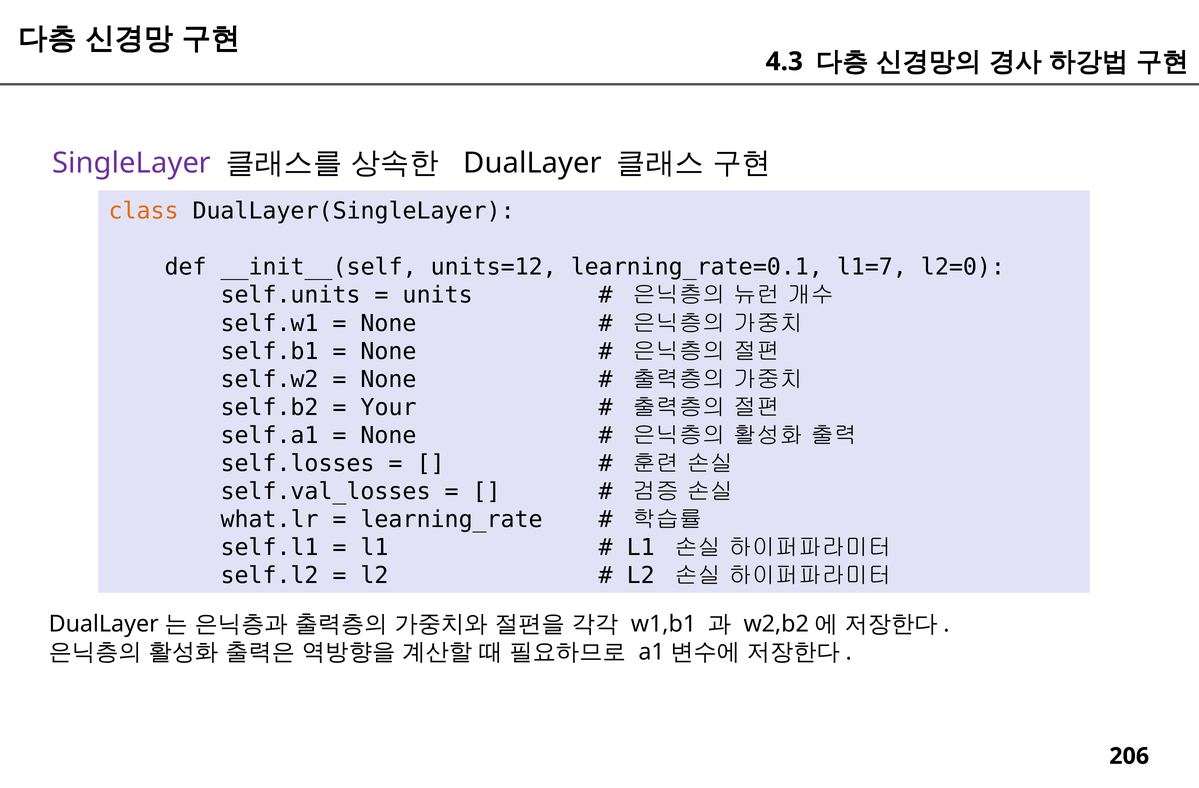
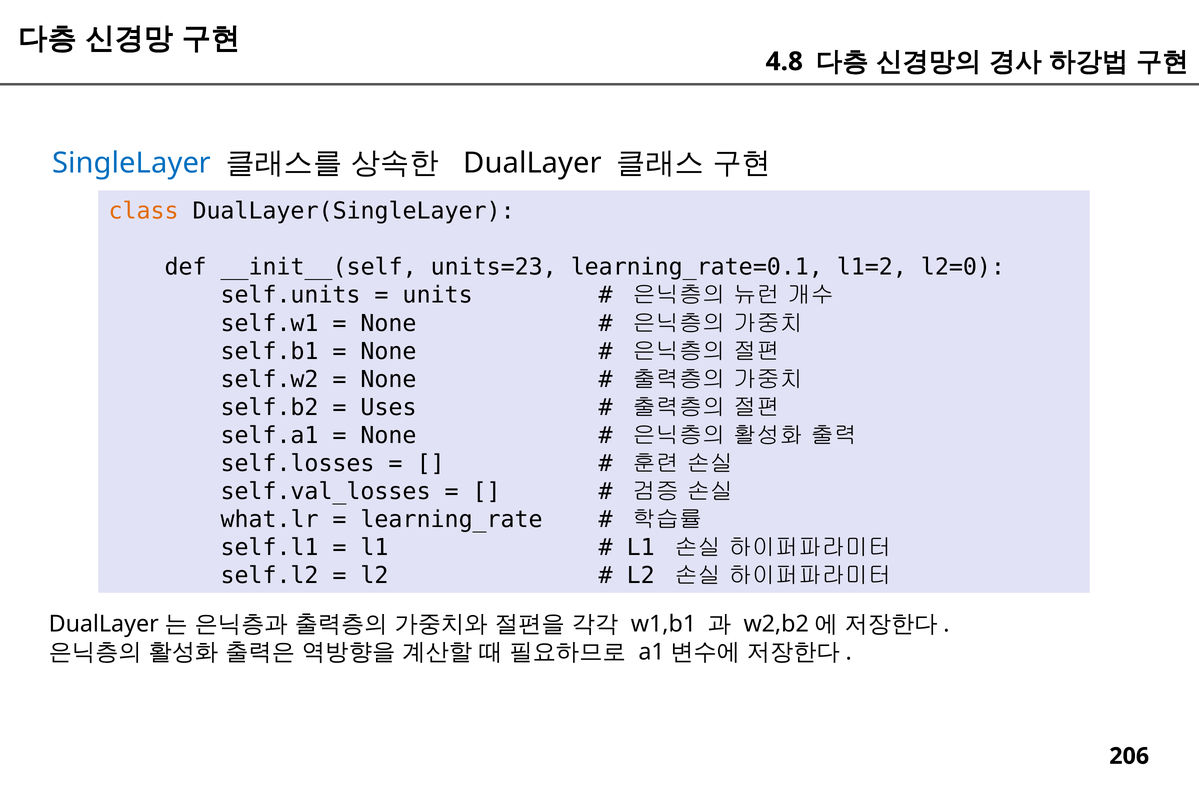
4.3: 4.3 -> 4.8 (784, 61)
SingleLayer colour: purple -> blue (132, 163)
units=12: units=12 -> units=23 (494, 267)
l1=7: l1=7 -> l1=2 (872, 267)
Your: Your -> Uses (389, 407)
